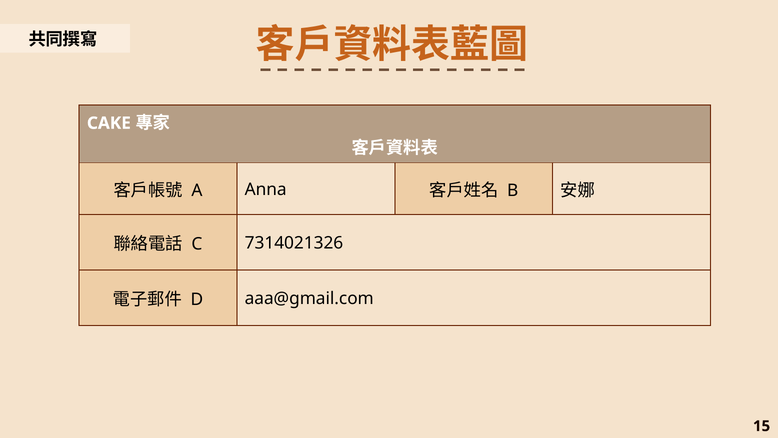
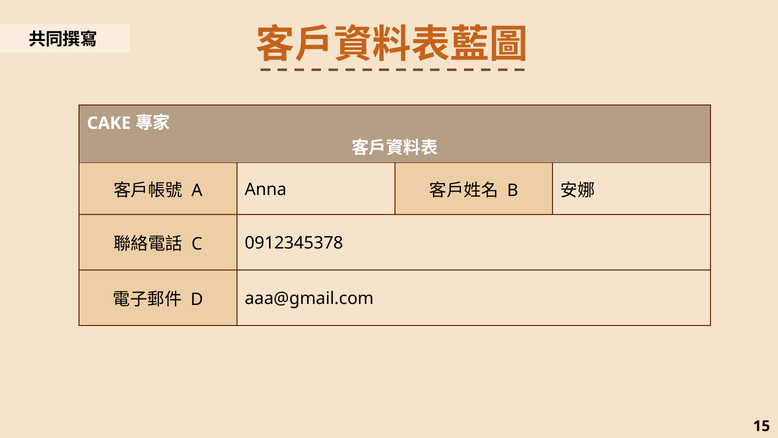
7314021326: 7314021326 -> 0912345378 (294, 243)
